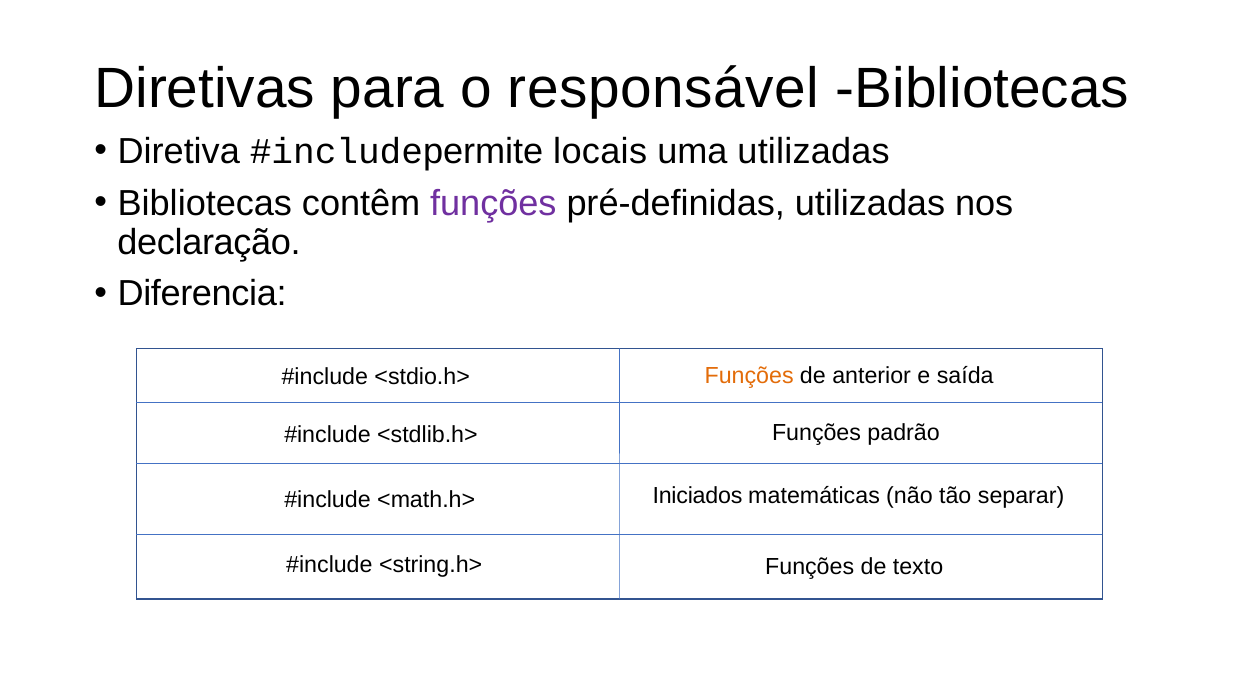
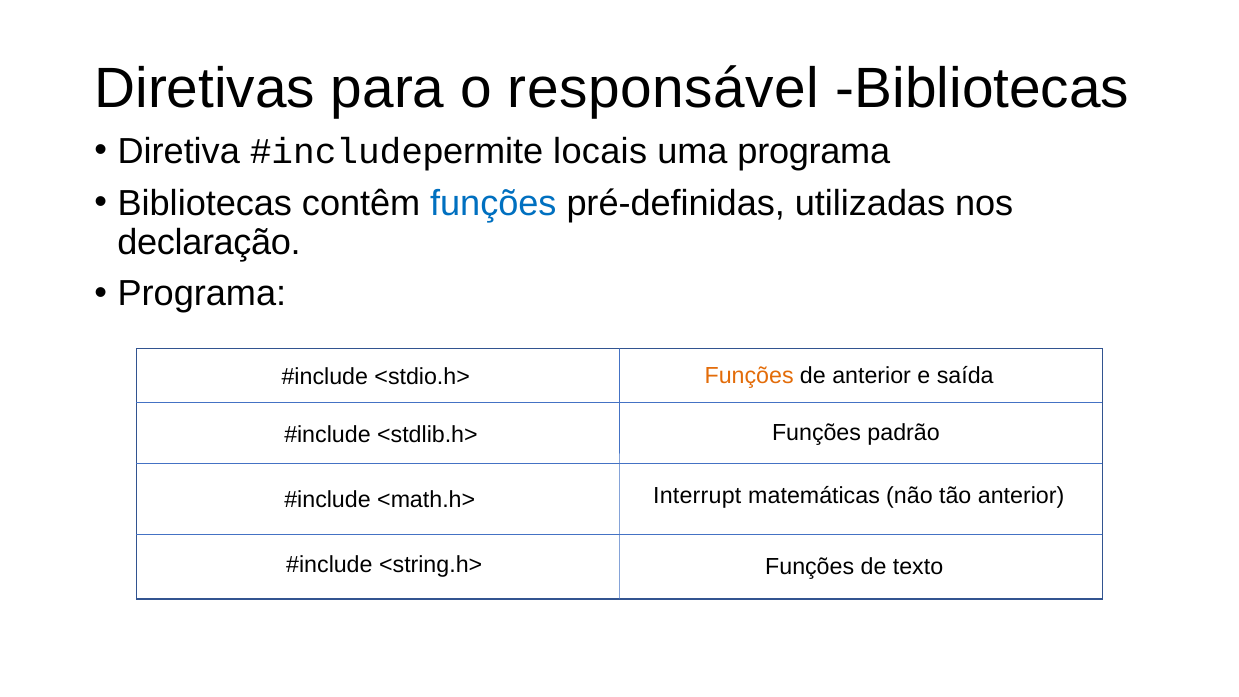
uma utilizadas: utilizadas -> programa (814, 151)
funções colour: purple -> blue (493, 203)
Diferencia: Diferencia -> Programa (202, 294)
Iniciados: Iniciados -> Interrupt (697, 495)
tão separar: separar -> anterior (1021, 495)
